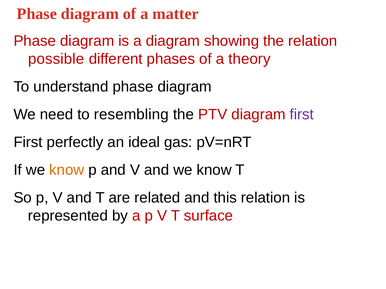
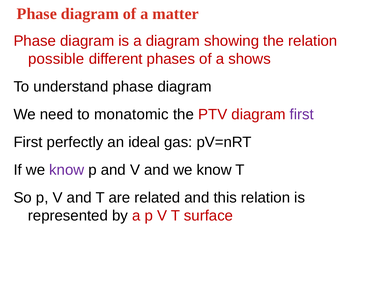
theory: theory -> shows (250, 59)
resembling: resembling -> monatomic (131, 115)
know colour: orange -> purple (67, 170)
